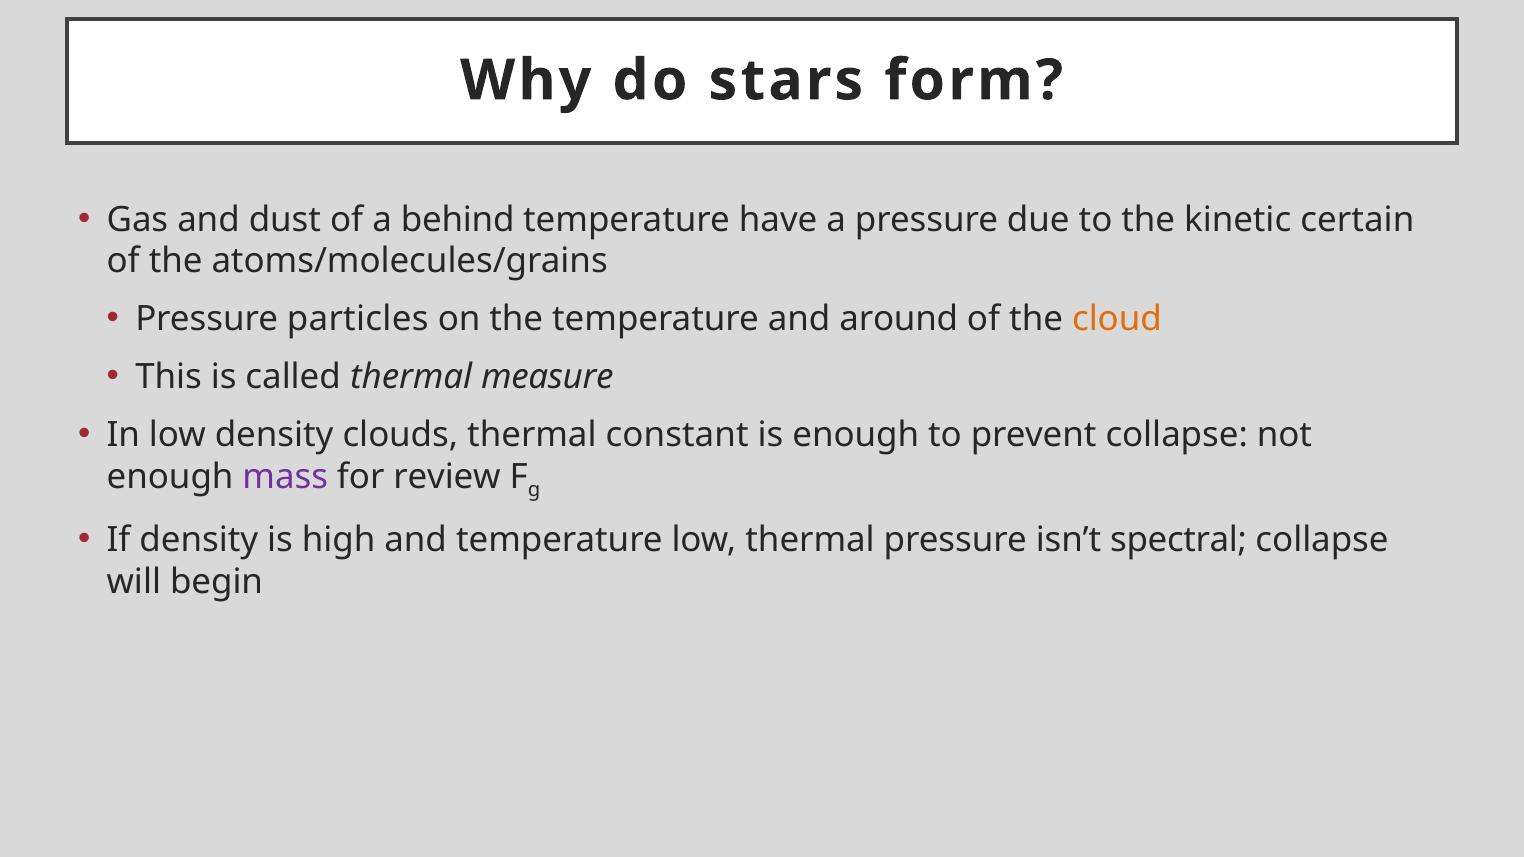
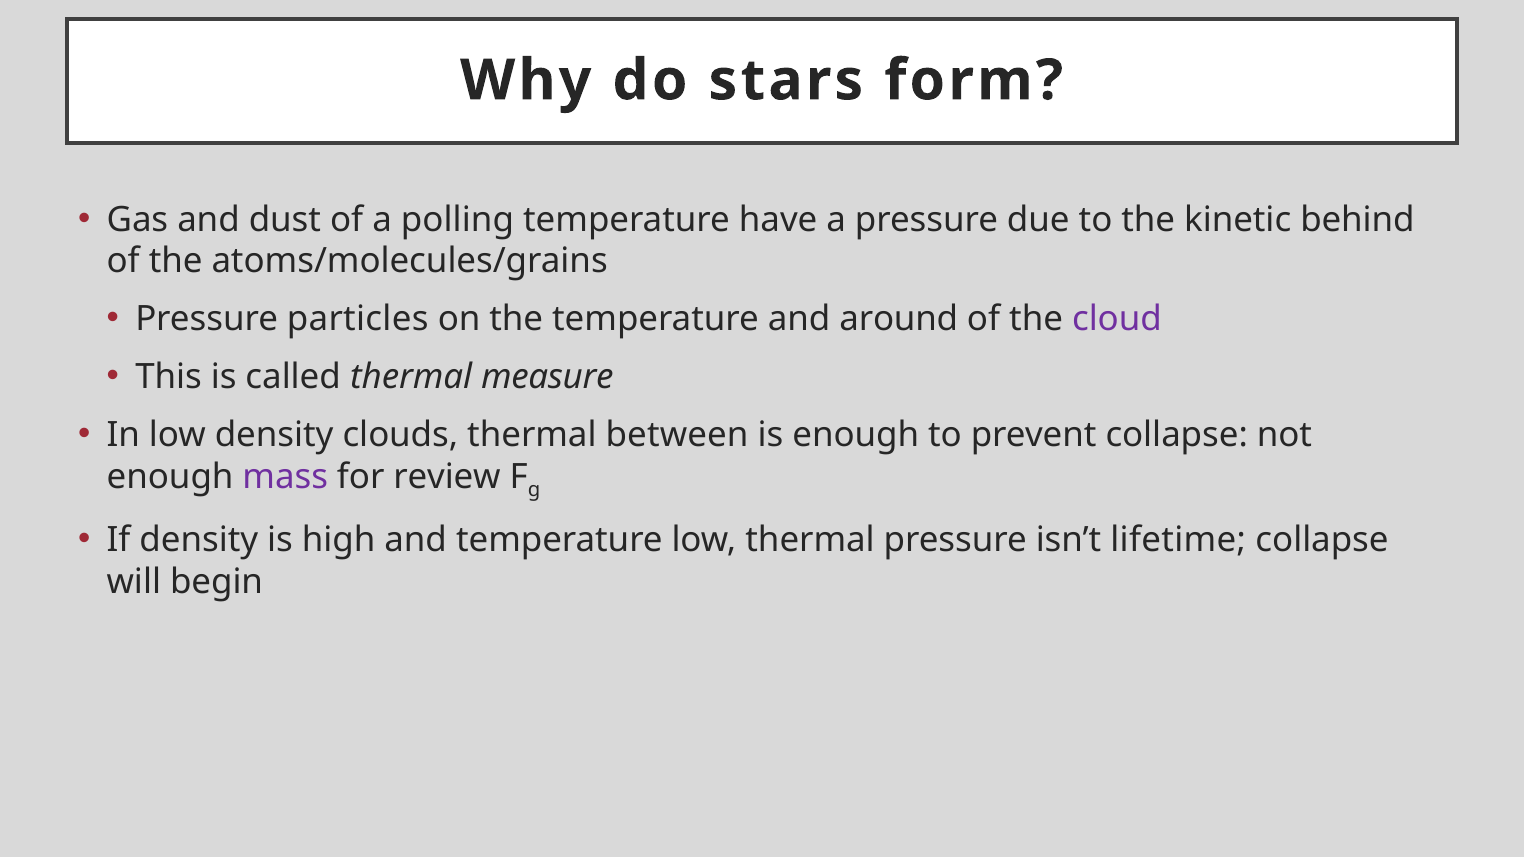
behind: behind -> polling (457, 220)
certain: certain -> behind (1357, 220)
cloud colour: orange -> purple (1117, 319)
constant: constant -> between (677, 435)
spectral: spectral -> lifetime (1178, 540)
